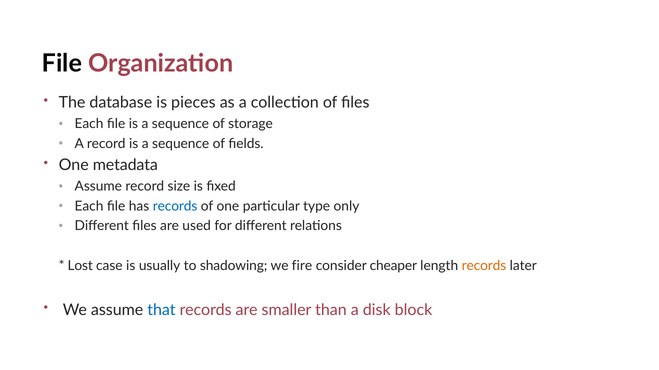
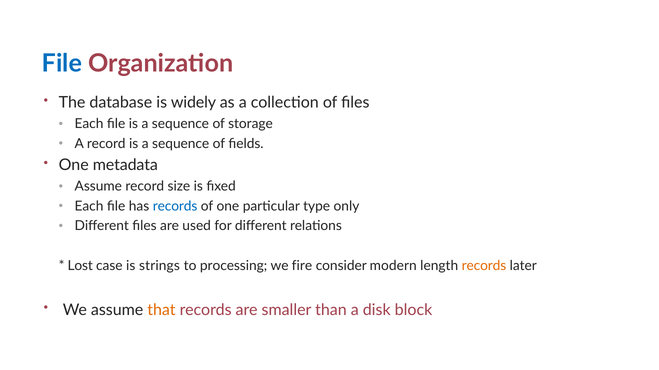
File colour: black -> blue (62, 64)
pieces: pieces -> widely (193, 103)
usually: usually -> strings (159, 266)
shadowing: shadowing -> processing (234, 266)
cheaper: cheaper -> modern (393, 266)
that colour: blue -> orange (161, 310)
